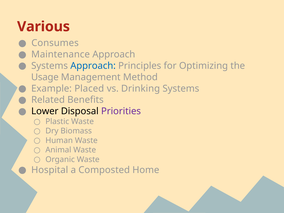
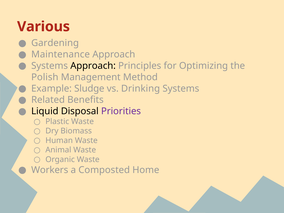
Consumes: Consumes -> Gardening (55, 43)
Approach colour: blue -> black (93, 66)
Usage: Usage -> Polish (45, 77)
Placed: Placed -> Sludge (89, 88)
Lower: Lower -> Liquid (45, 111)
Hospital: Hospital -> Workers (50, 170)
